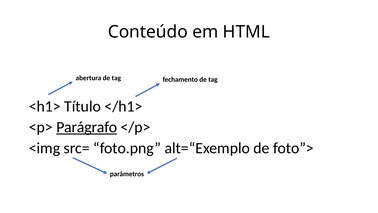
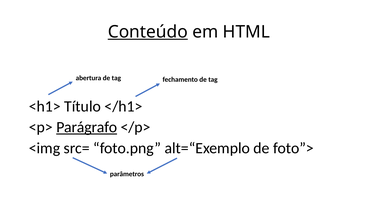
Conteúdo underline: none -> present (148, 32)
